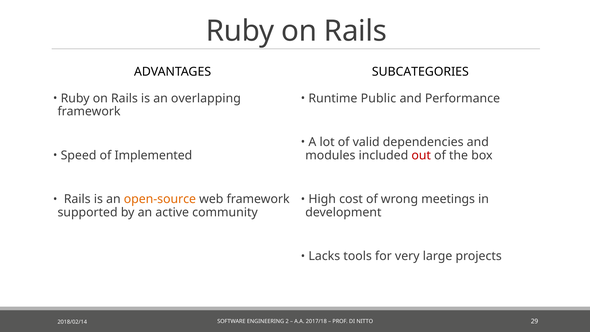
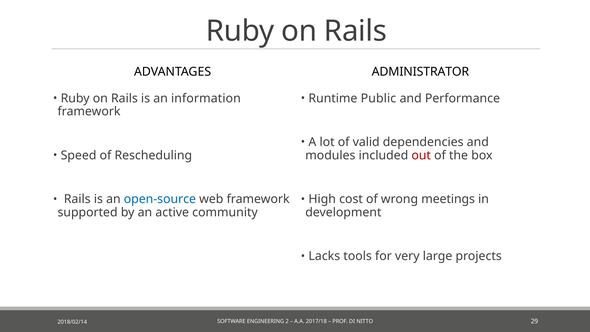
SUBCATEGORIES: SUBCATEGORIES -> ADMINISTRATOR (420, 72)
overlapping: overlapping -> information (206, 98)
Implemented: Implemented -> Rescheduling (153, 155)
open-source colour: orange -> blue (160, 199)
